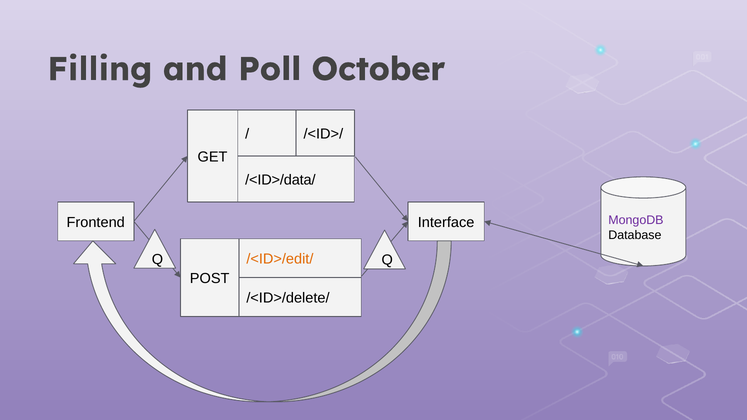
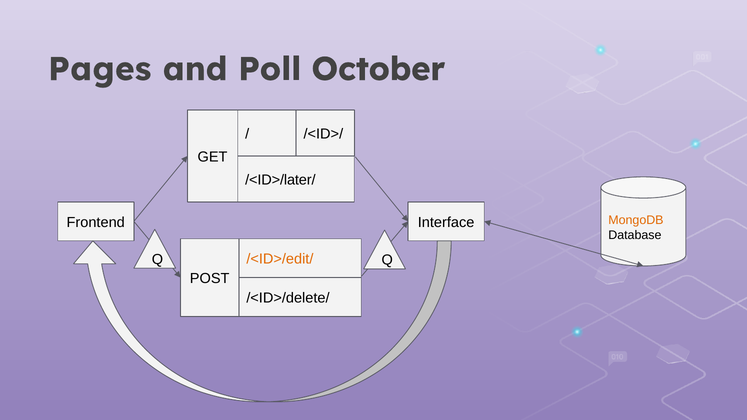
Filling: Filling -> Pages (100, 69)
/<ID>/data/: /<ID>/data/ -> /<ID>/later/ (280, 180)
MongoDB colour: purple -> orange (636, 220)
